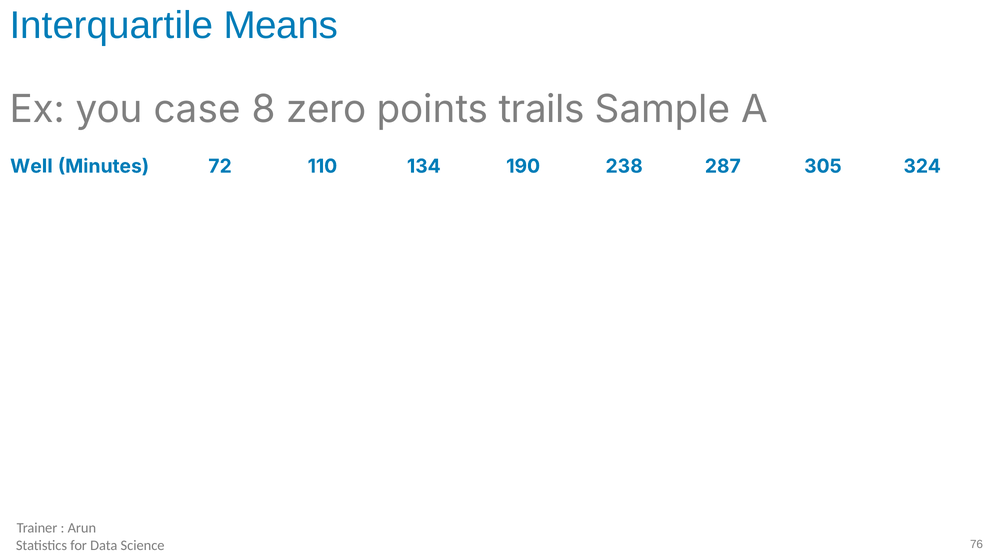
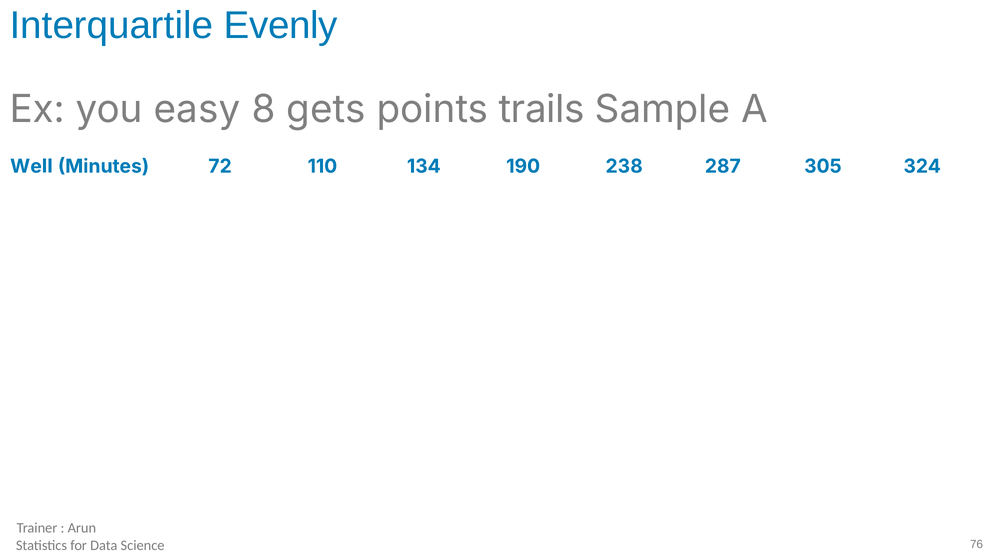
Means: Means -> Evenly (281, 26)
case: case -> easy (197, 110)
zero: zero -> gets (326, 110)
